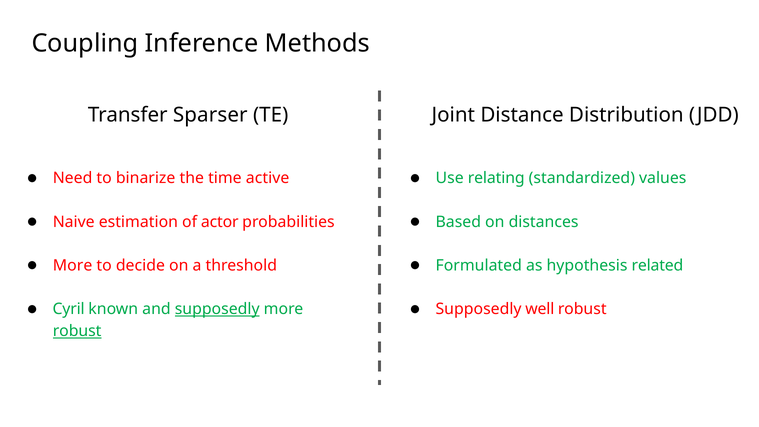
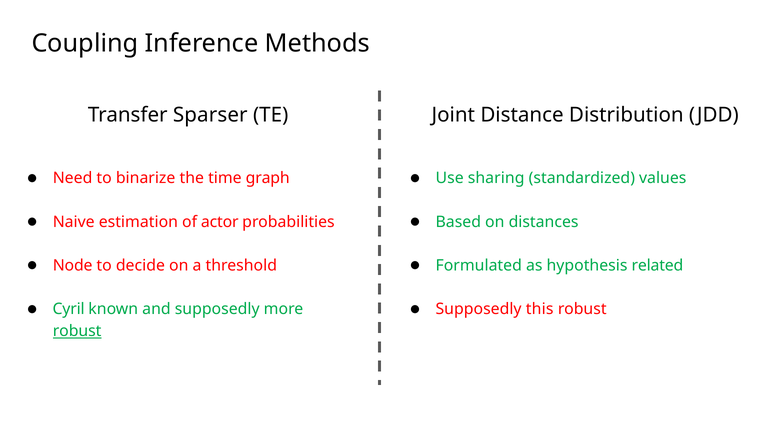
active: active -> graph (268, 178)
relating: relating -> sharing (496, 178)
More: More -> Node (73, 266)
supposedly underline: present -> none (217, 309)
well: well -> this (540, 309)
